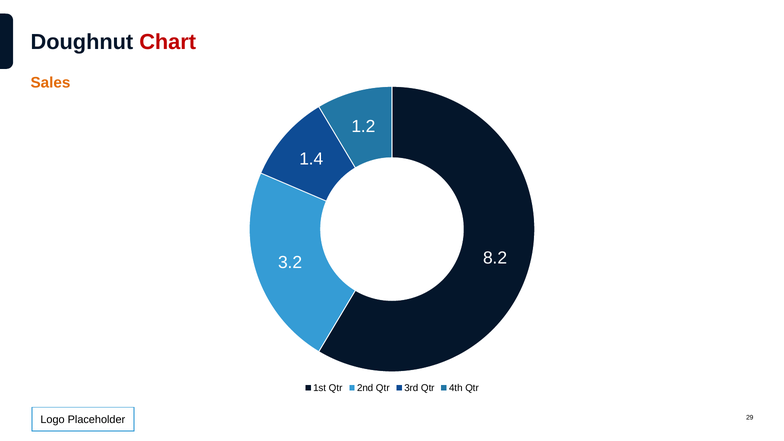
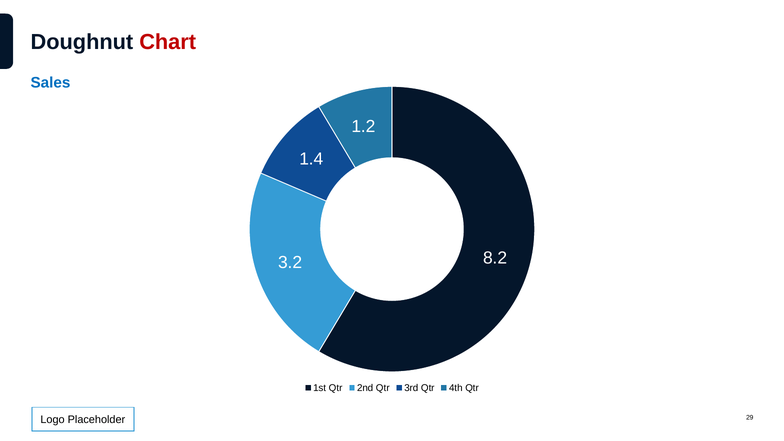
Sales colour: orange -> blue (50, 83)
